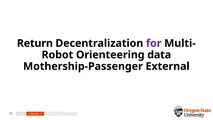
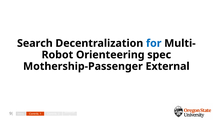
Return: Return -> Search (35, 43)
for colour: purple -> blue (154, 43)
data: data -> spec (159, 55)
